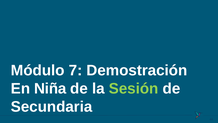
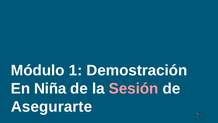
7: 7 -> 1 (75, 70)
Sesión colour: light green -> pink (134, 88)
Secundaria: Secundaria -> Asegurarte (51, 106)
